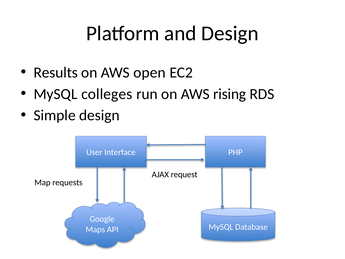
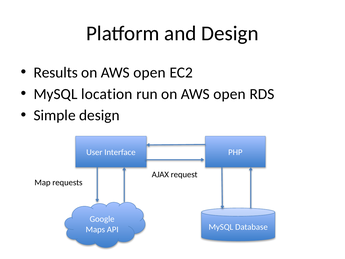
colleges: colleges -> location (107, 94)
run on AWS rising: rising -> open (230, 94)
